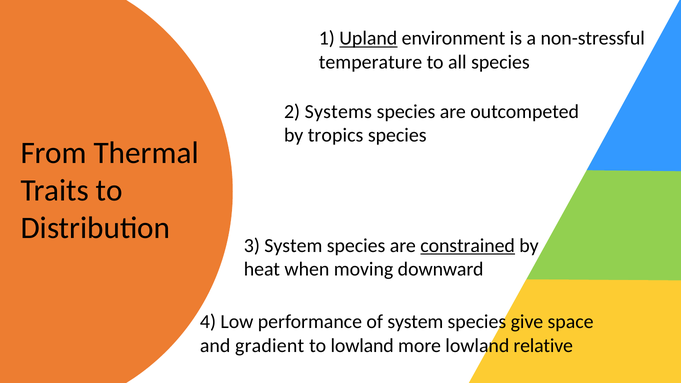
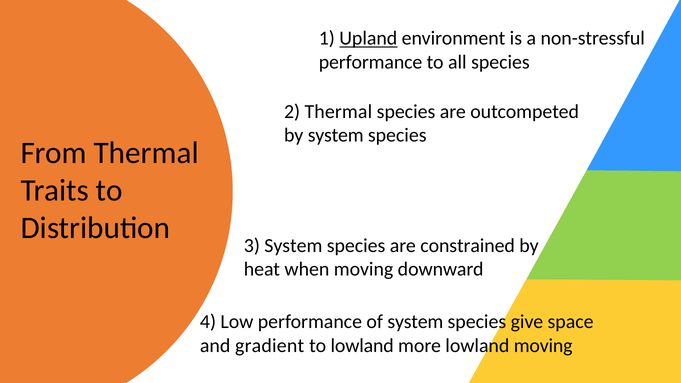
temperature: temperature -> performance (371, 62)
2 Systems: Systems -> Thermal (338, 112)
by tropics: tropics -> system (336, 135)
constrained underline: present -> none (468, 246)
lowland relative: relative -> moving (543, 346)
